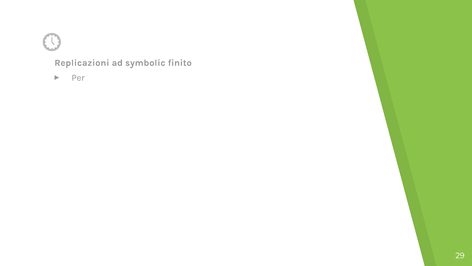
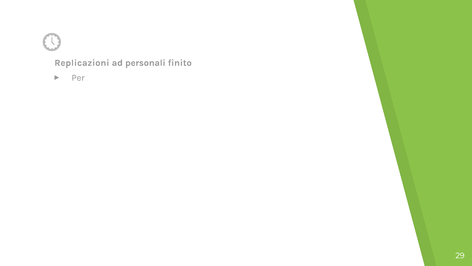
symbolic: symbolic -> personali (145, 63)
